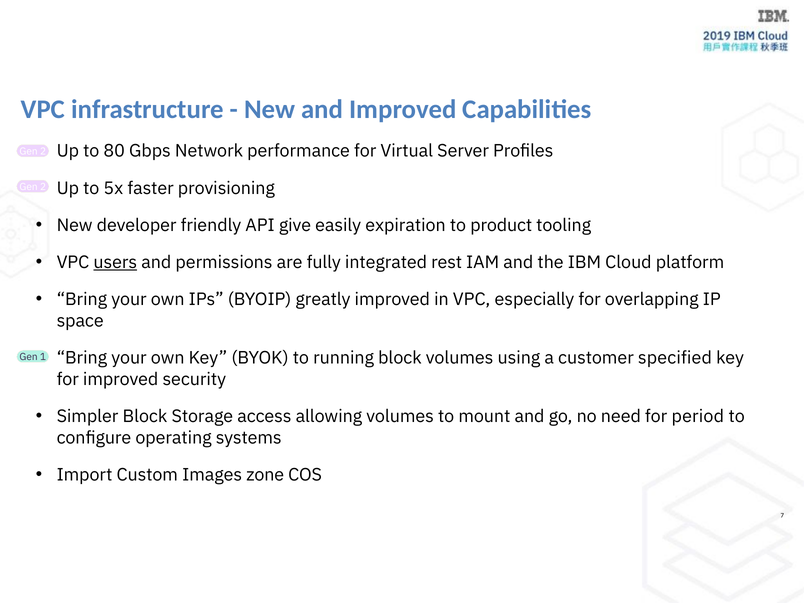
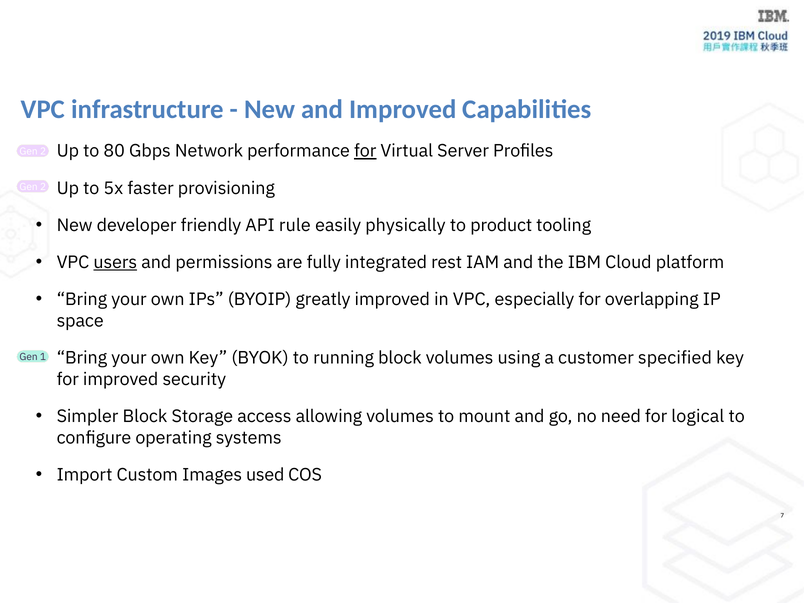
for underline: none -> present (365, 151)
give: give -> rule (295, 225)
expiration: expiration -> physically (405, 225)
period: period -> logical (698, 416)
zone: zone -> used (265, 475)
